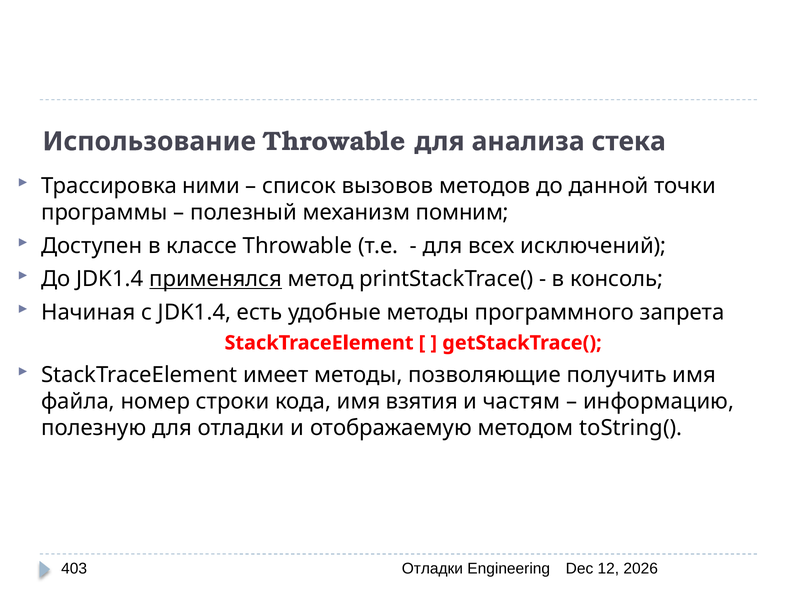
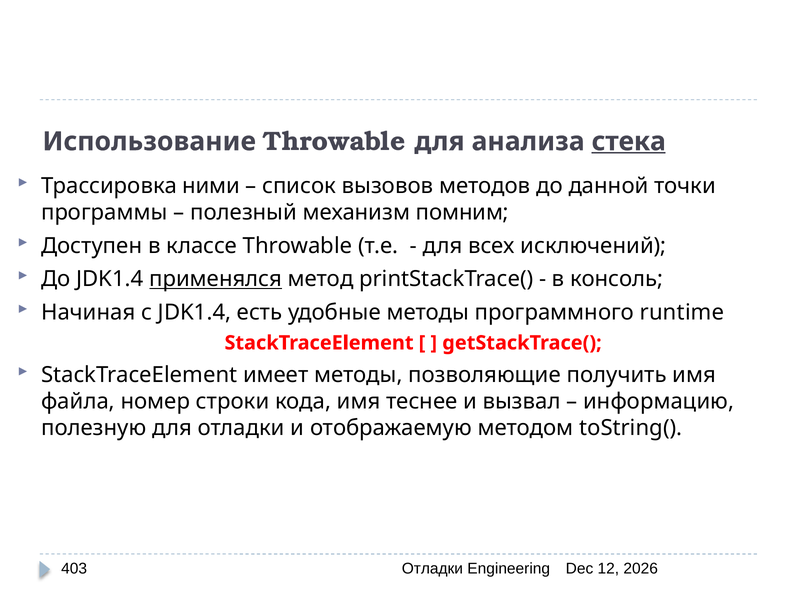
стека underline: none -> present (629, 141)
запрета: запрета -> runtime (682, 312)
взятия: взятия -> теснее (422, 401)
частям: частям -> вызвал (522, 401)
